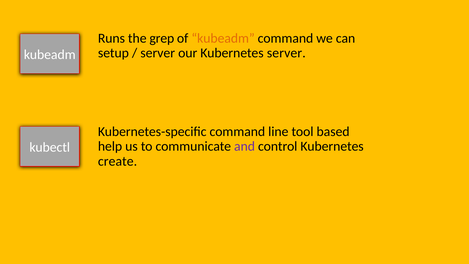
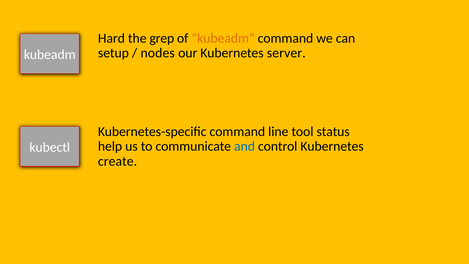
Runs: Runs -> Hard (111, 38)
server: server -> nodes (158, 53)
based: based -> status (333, 132)
and colour: purple -> blue (245, 146)
